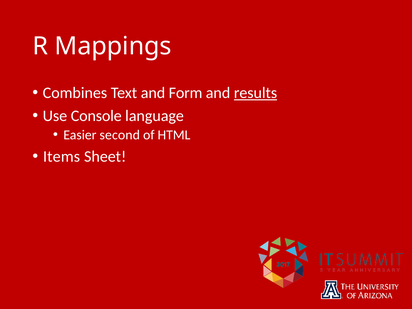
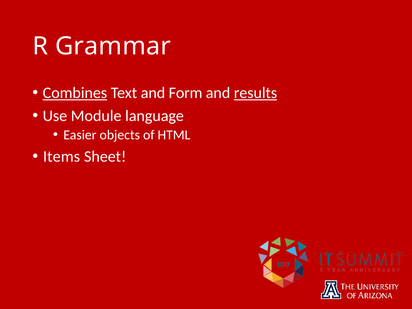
Mappings: Mappings -> Grammar (113, 46)
Combines underline: none -> present (75, 93)
Console: Console -> Module (96, 116)
second: second -> objects (120, 135)
